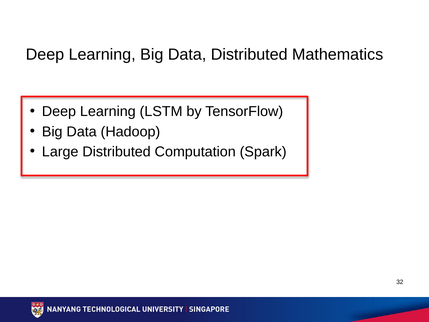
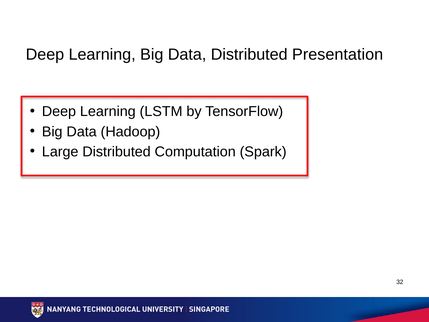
Mathematics: Mathematics -> Presentation (338, 54)
